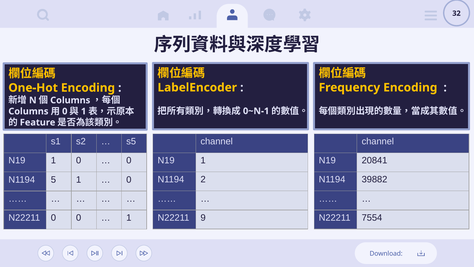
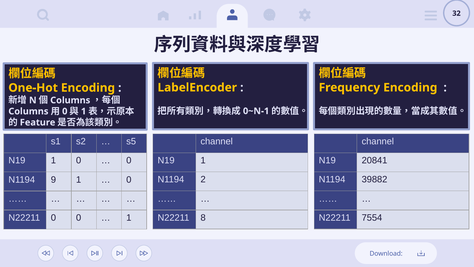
5: 5 -> 9 (53, 179)
9: 9 -> 8 (203, 217)
